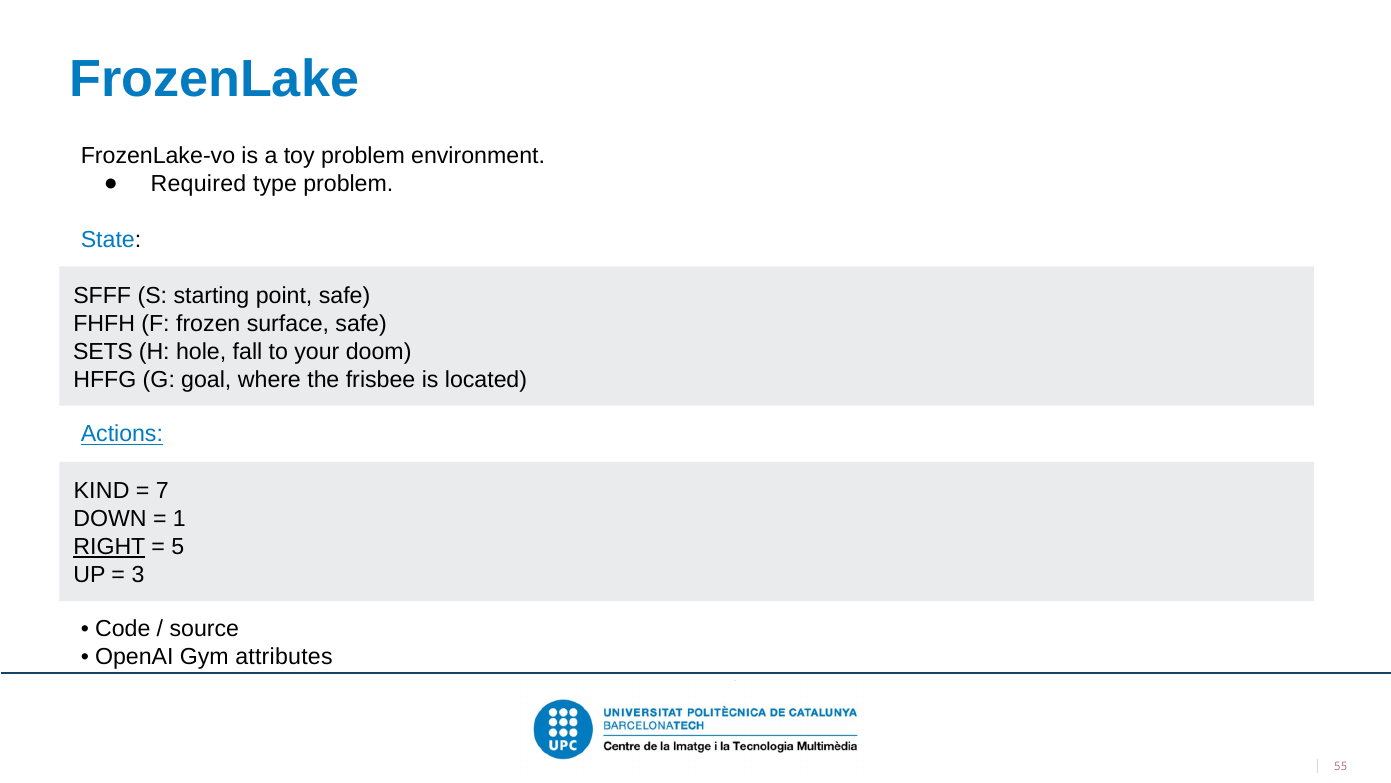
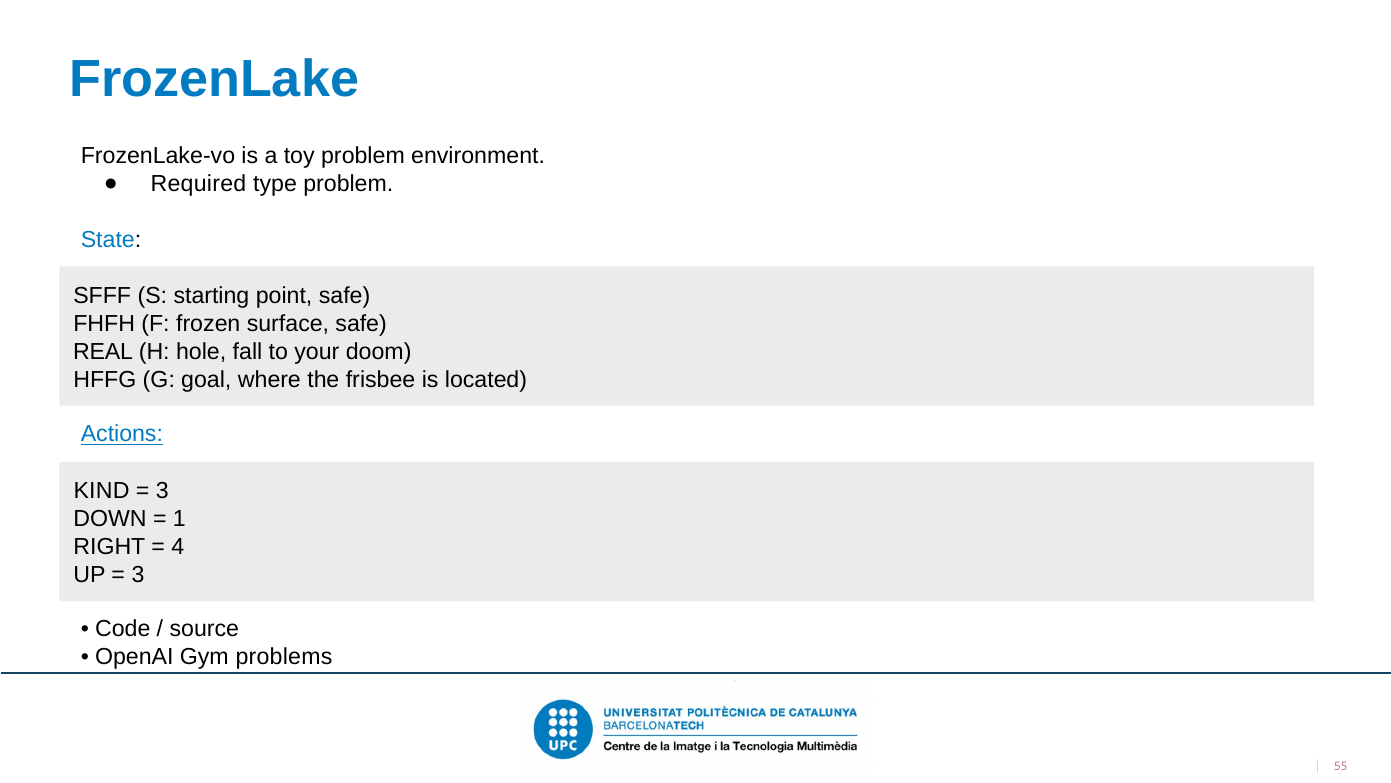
SETS: SETS -> REAL (103, 351)
7: 7 -> 3 (162, 491)
RIGHT underline: present -> none (109, 547)
5: 5 -> 4 (178, 547)
attributes: attributes -> problems (284, 657)
